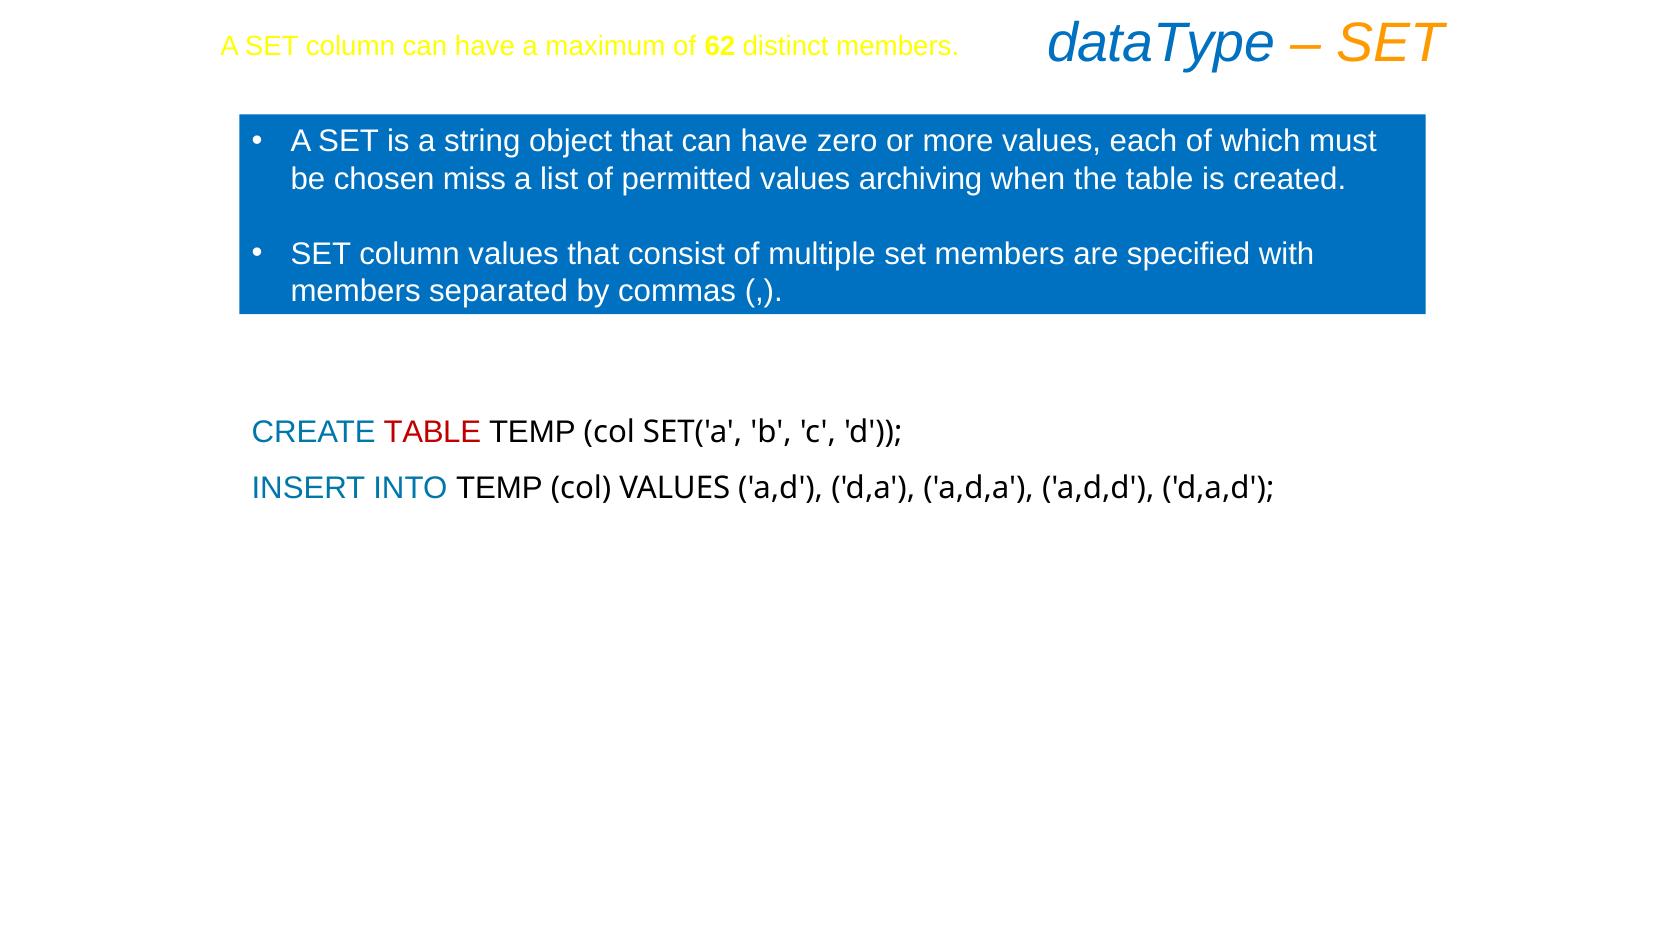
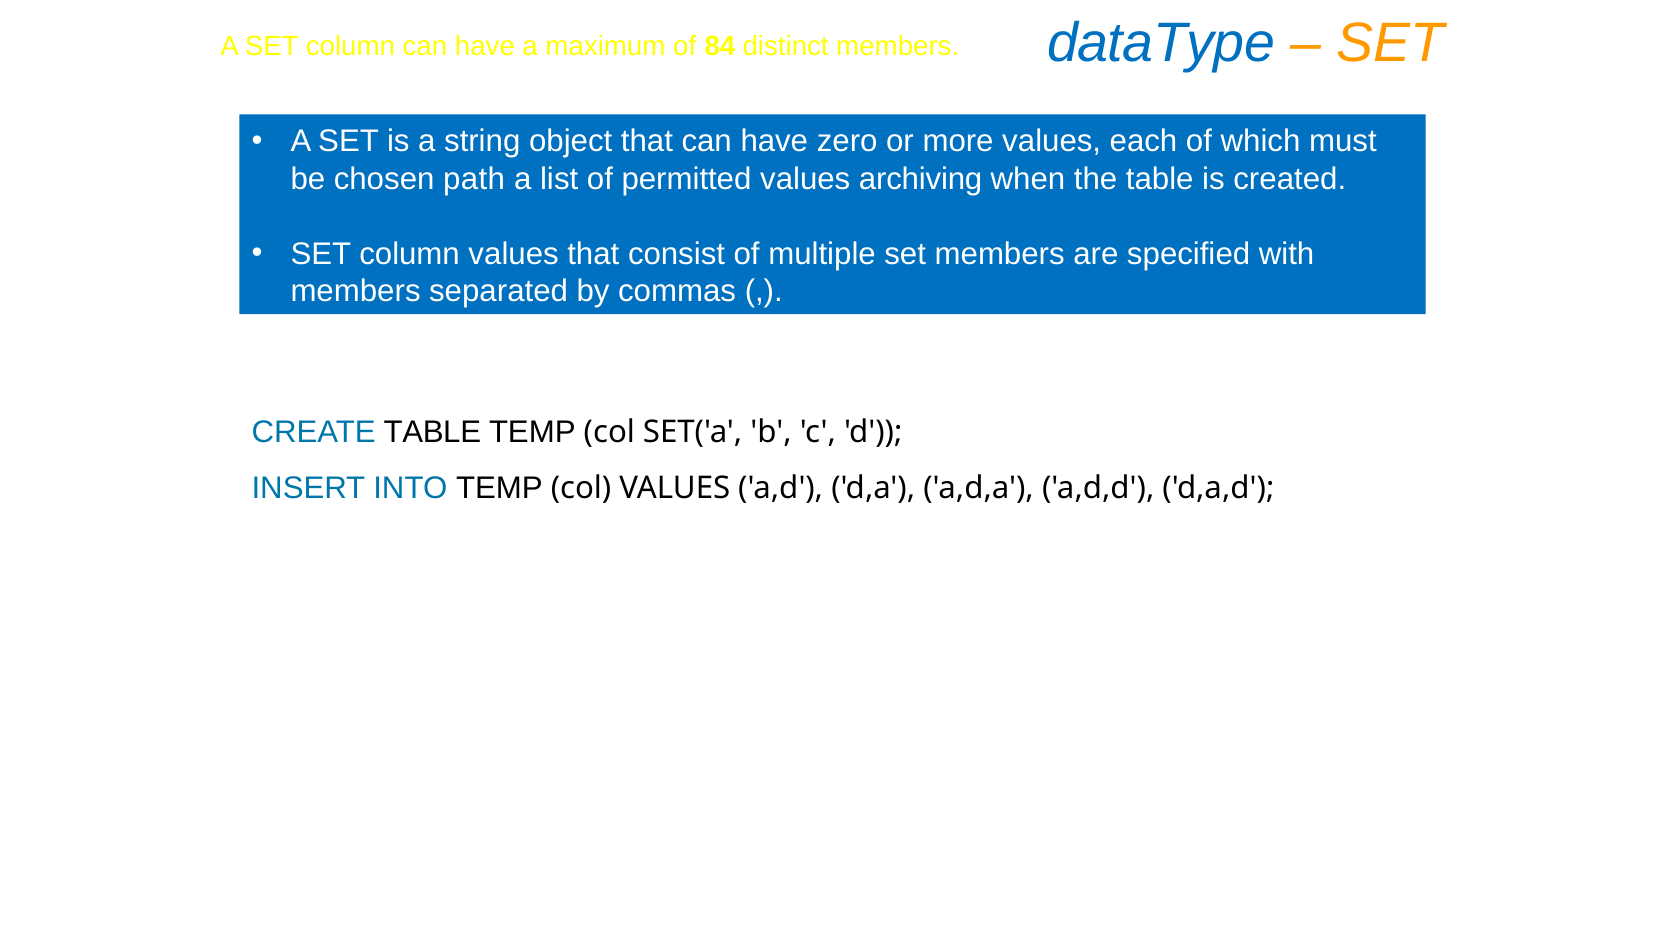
62: 62 -> 84 (720, 46)
miss: miss -> path (474, 179)
TABLE colour: red -> black (432, 432)
